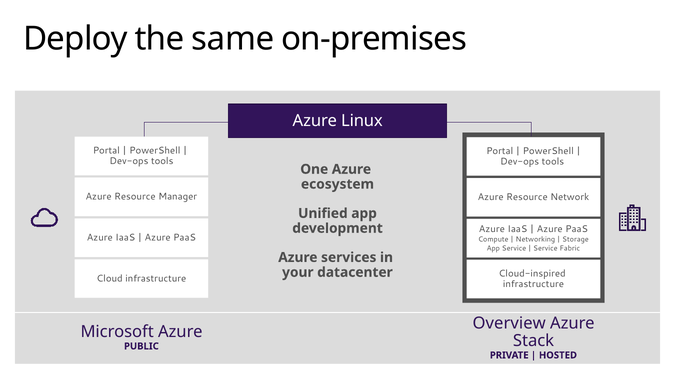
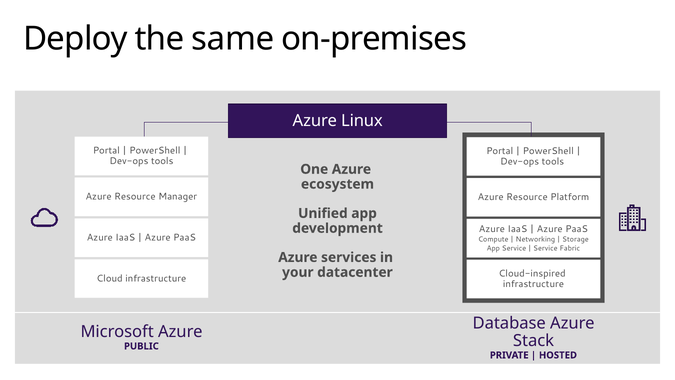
Network: Network -> Platform (570, 197)
Overview: Overview -> Database (509, 323)
